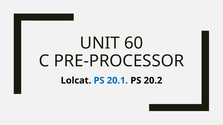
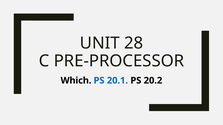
60: 60 -> 28 (134, 43)
Lolcat: Lolcat -> Which (76, 81)
